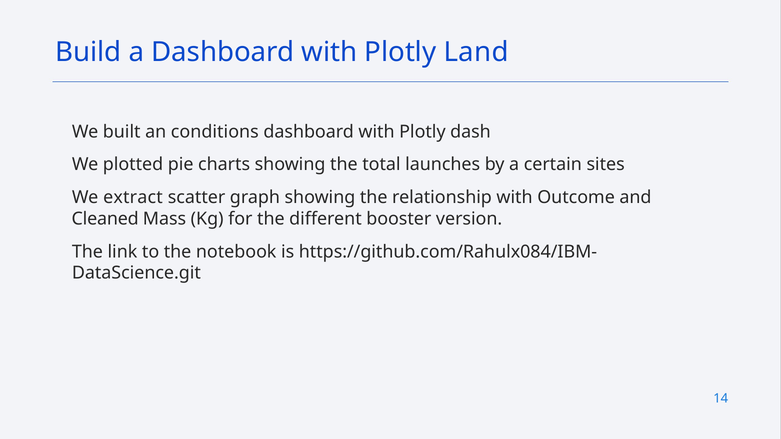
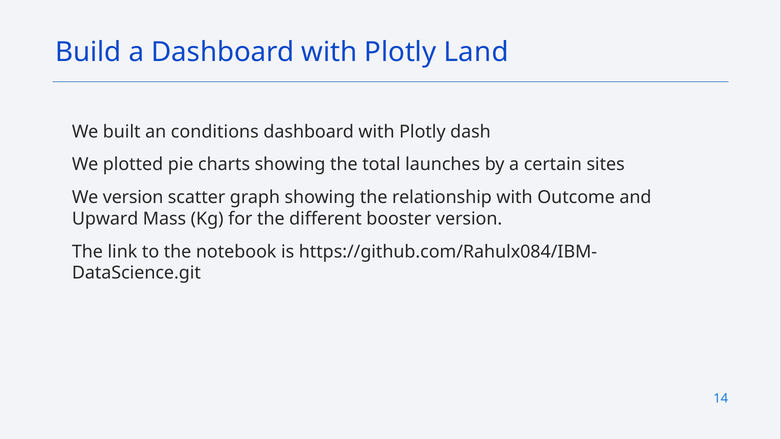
We extract: extract -> version (133, 198)
Cleaned: Cleaned -> Upward (105, 219)
